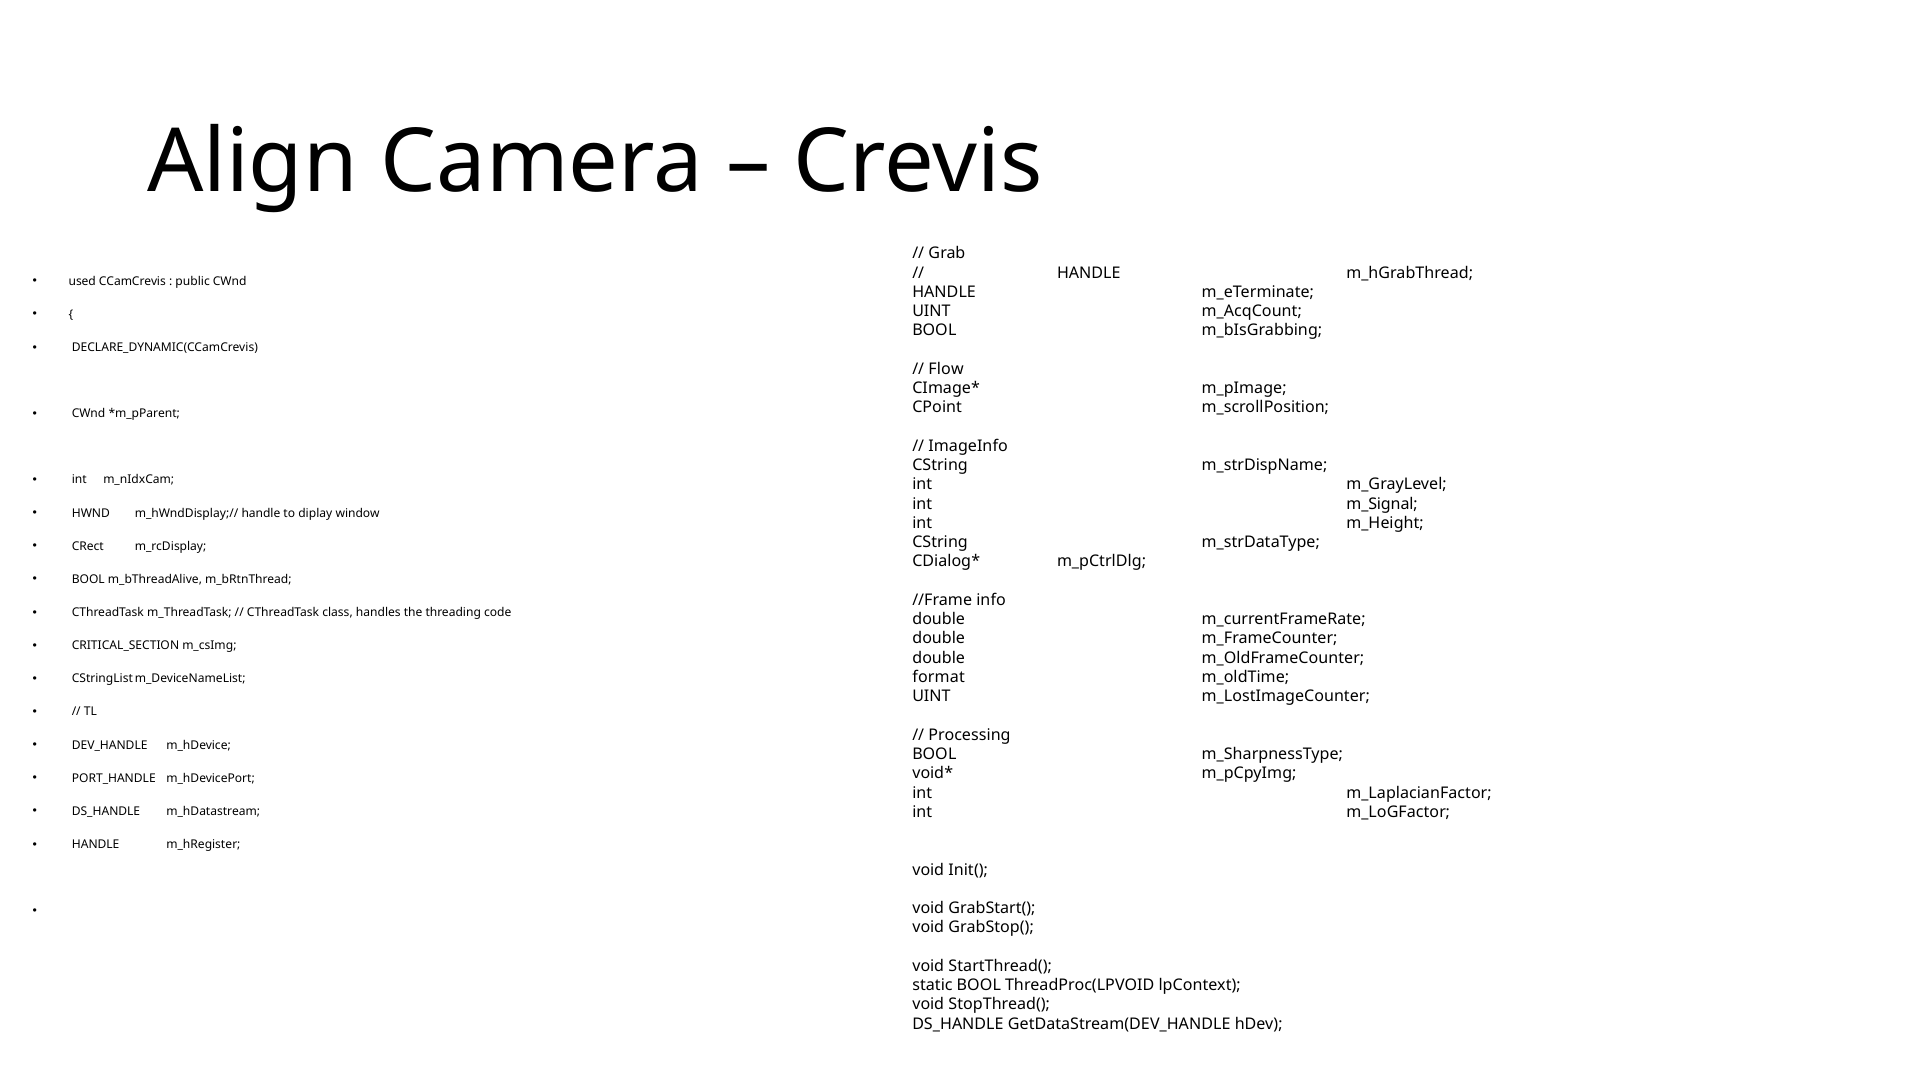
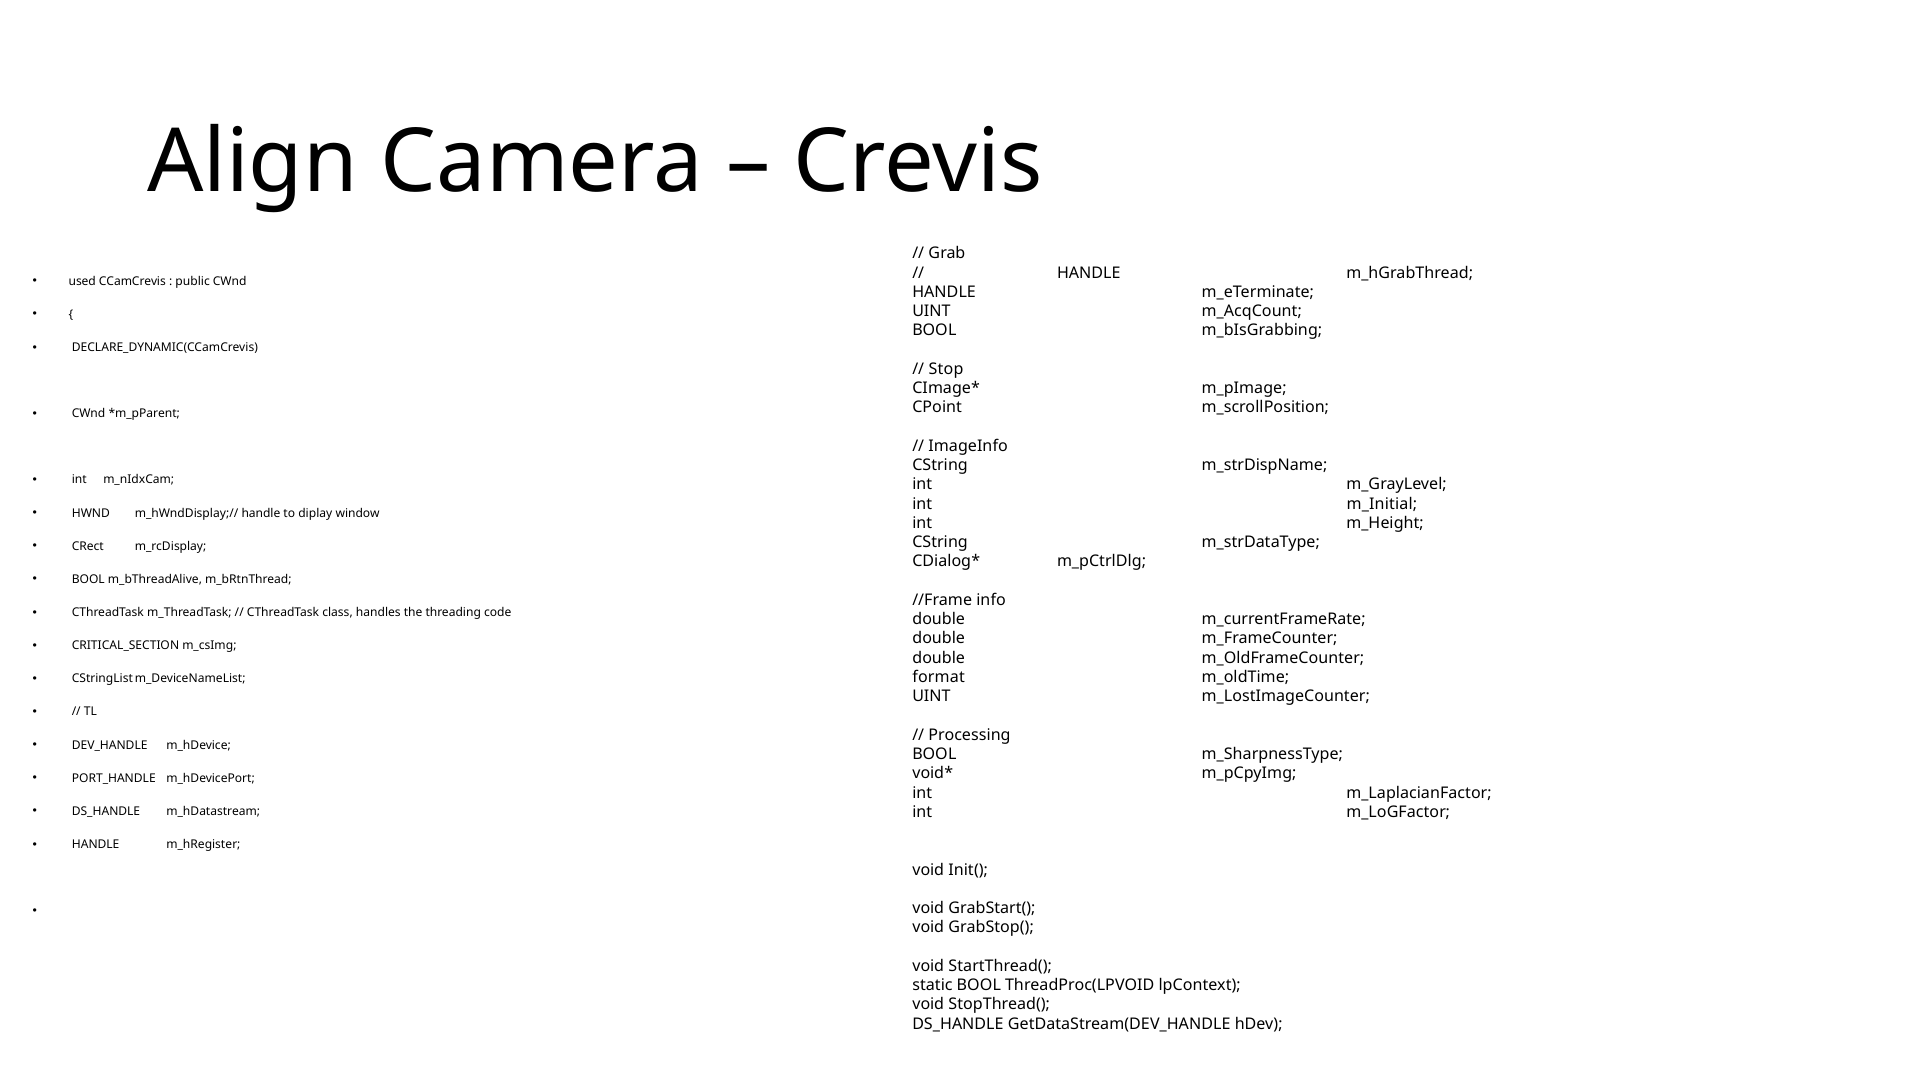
Flow: Flow -> Stop (946, 369)
m_Signal: m_Signal -> m_Initial (1382, 504)
